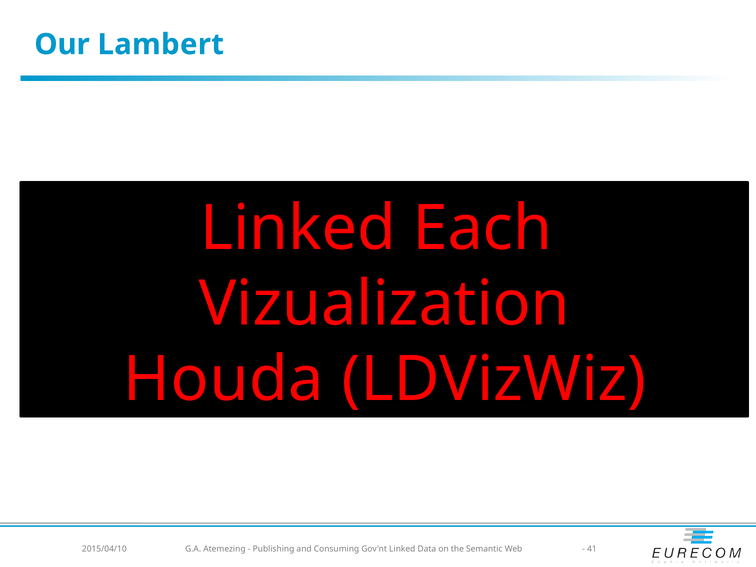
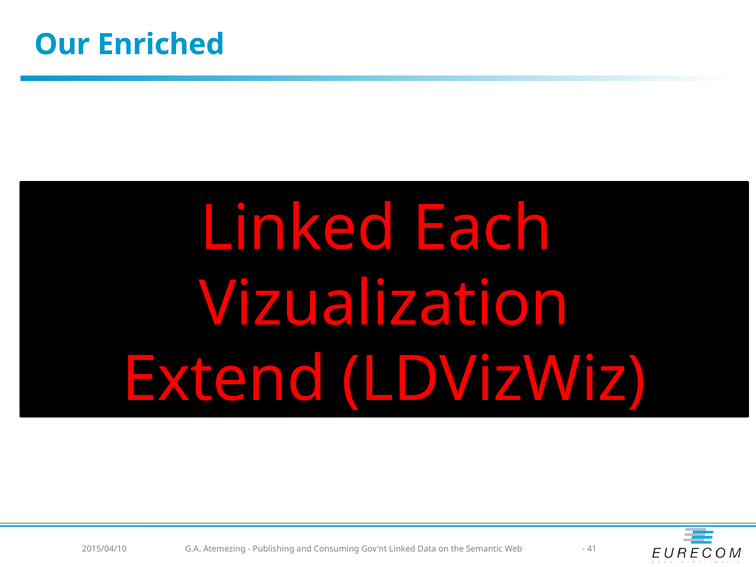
Lambert: Lambert -> Enriched (161, 44)
Houda: Houda -> Extend (224, 379)
